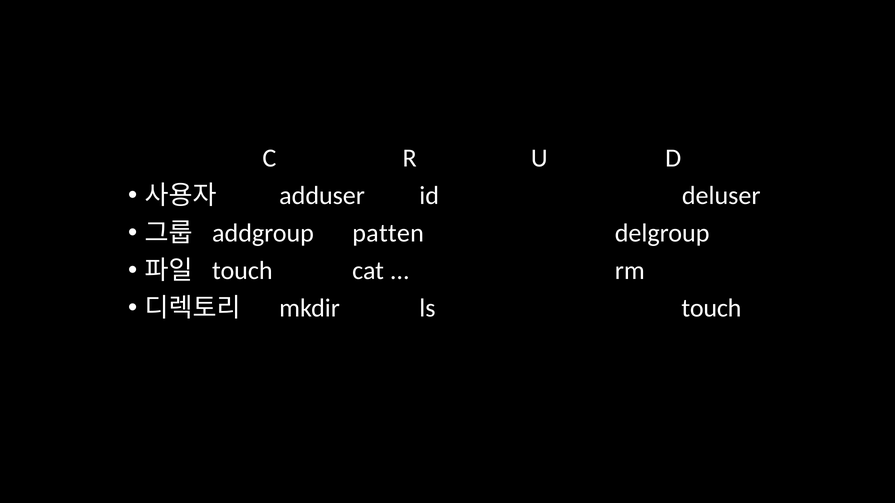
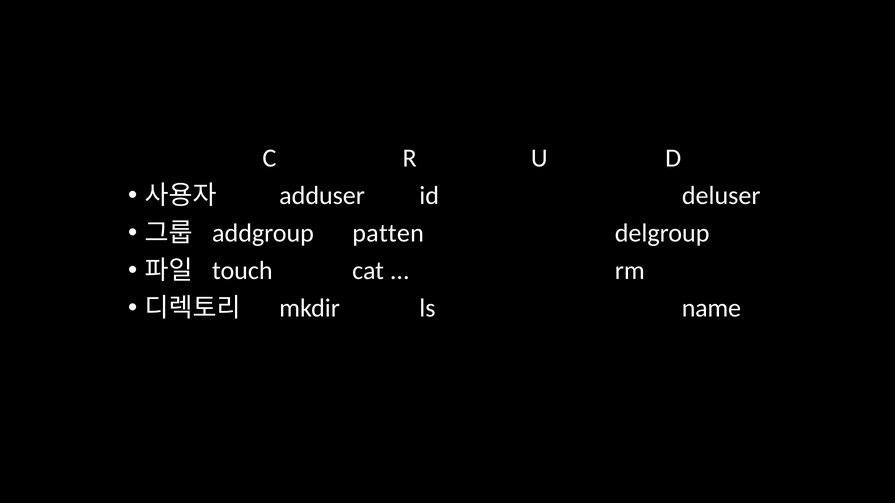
ls touch: touch -> name (711, 309)
